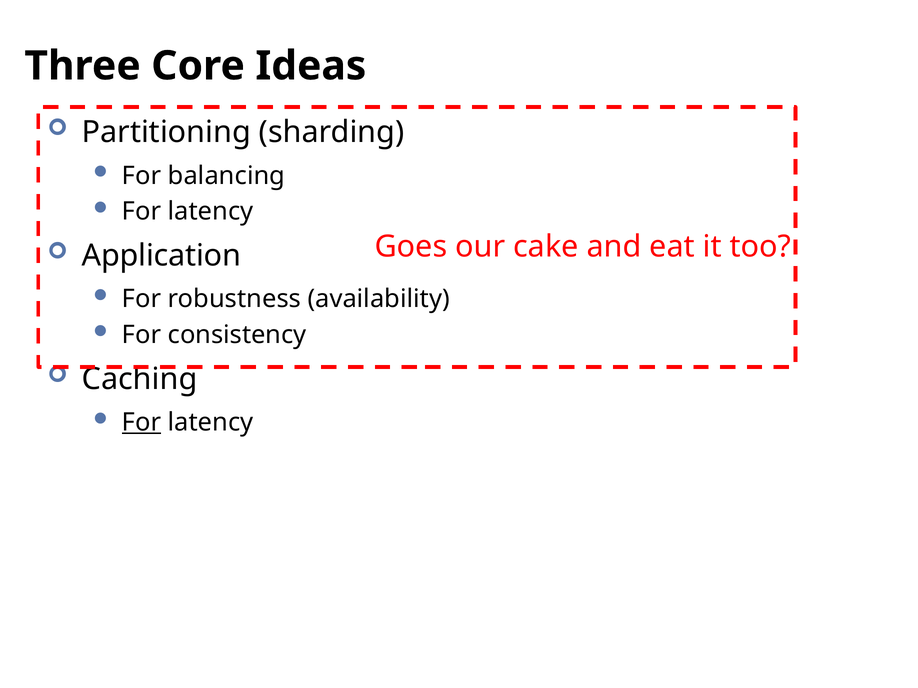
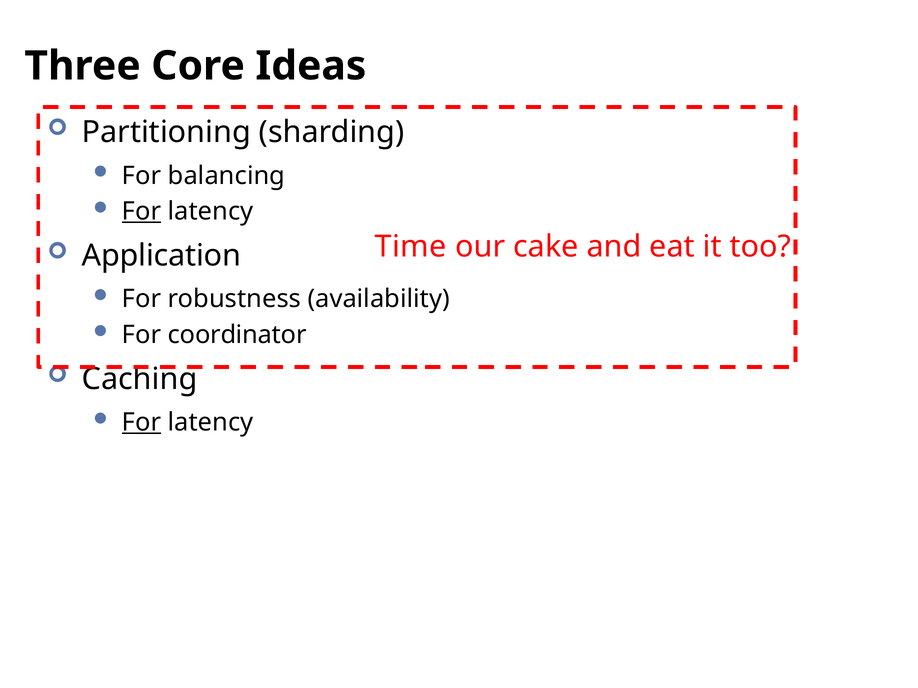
For underline: none -> present (142, 211)
Goes: Goes -> Time (411, 247)
consistency: consistency -> coordinator (237, 335)
